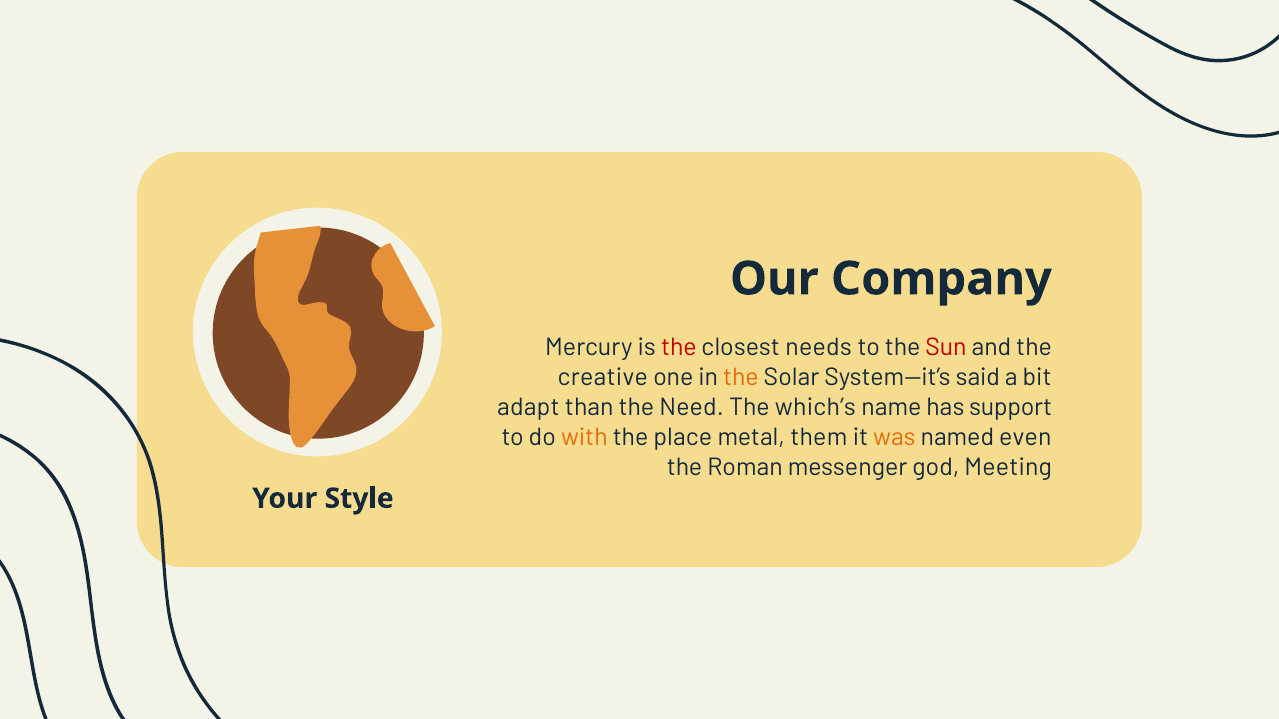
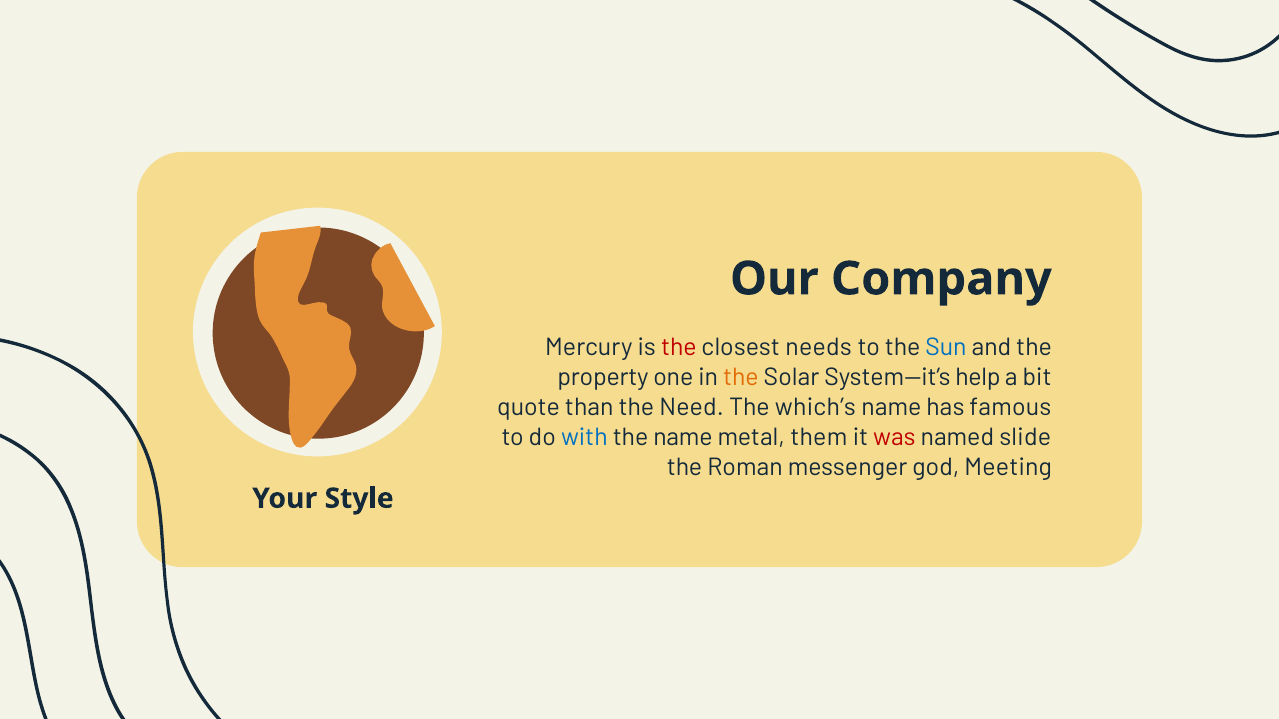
Sun colour: red -> blue (946, 348)
creative: creative -> property (603, 378)
said: said -> help (978, 378)
adapt: adapt -> quote (529, 408)
support: support -> famous (1010, 408)
with colour: orange -> blue (584, 438)
the place: place -> name (683, 438)
was colour: orange -> red (894, 438)
even: even -> slide (1025, 438)
